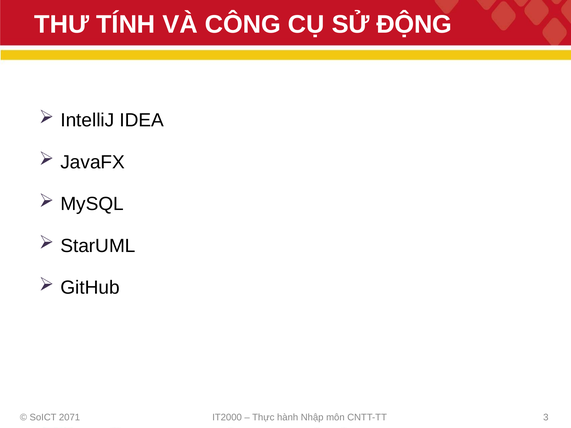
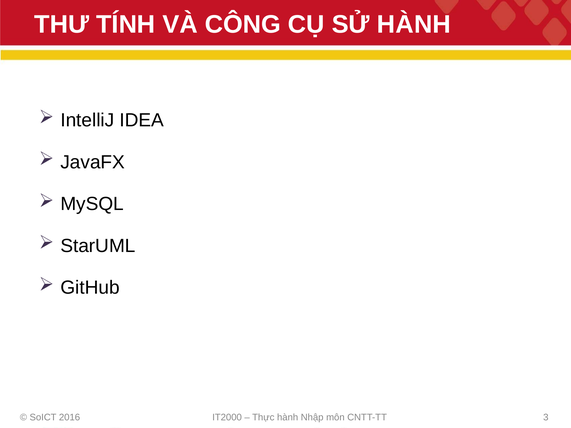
SỬ ĐỘNG: ĐỘNG -> HÀNH (414, 25)
2071: 2071 -> 2016 (70, 417)
